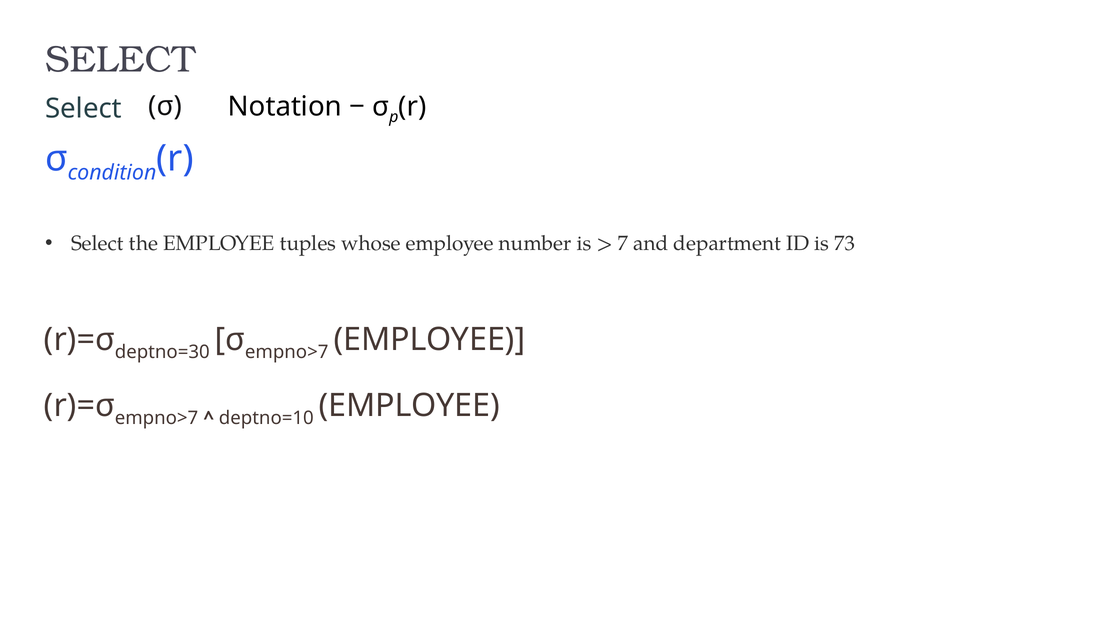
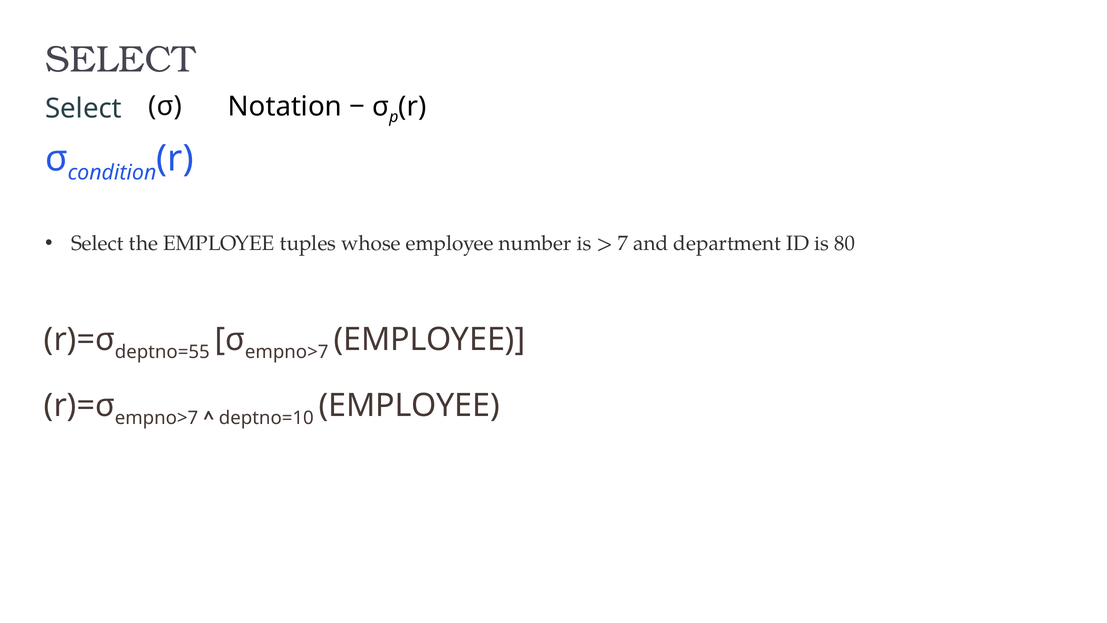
73: 73 -> 80 (845, 243)
deptno=30: deptno=30 -> deptno=55 (162, 352)
